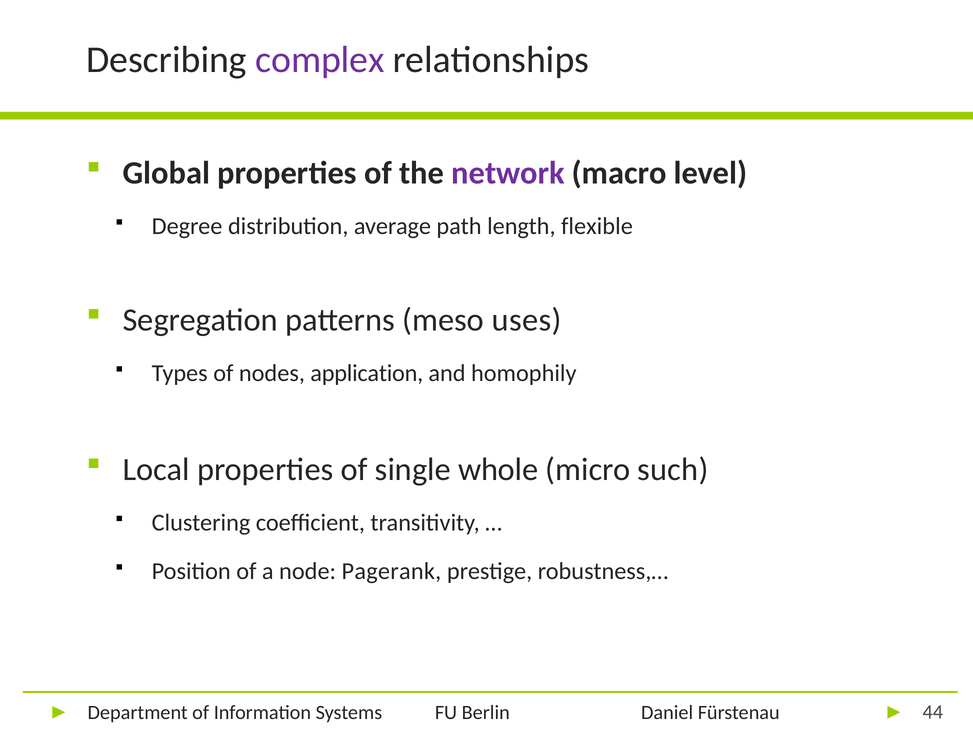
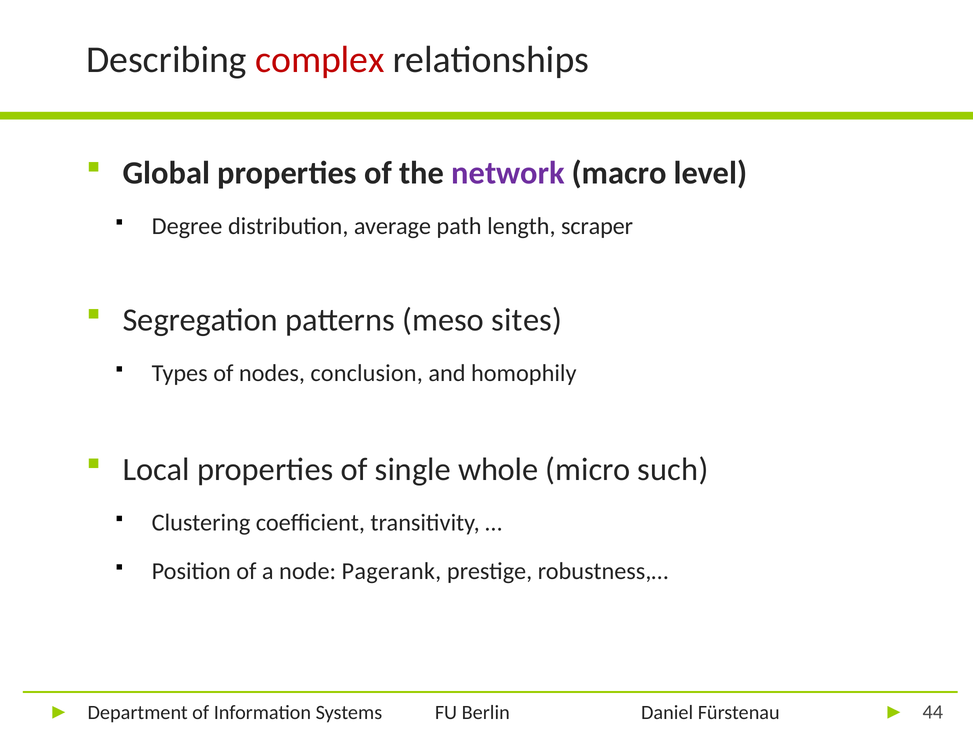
complex colour: purple -> red (320, 60)
flexible: flexible -> scraper (597, 226)
uses: uses -> sites (527, 320)
application: application -> conclusion (367, 373)
